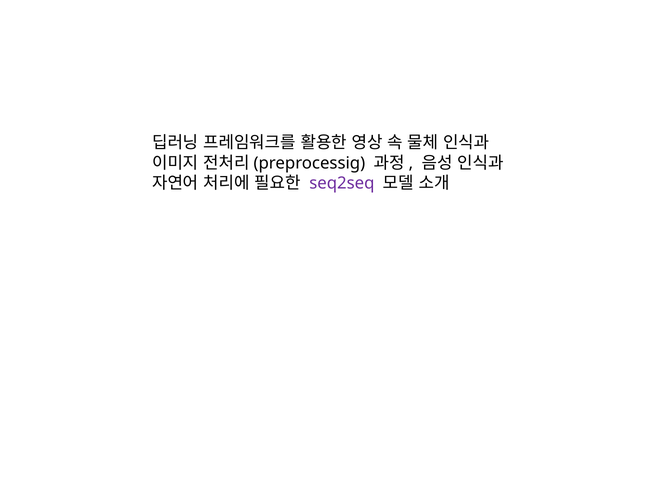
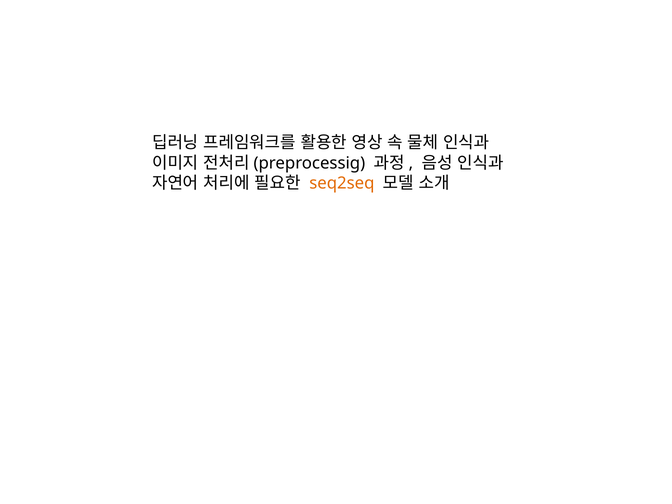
seq2seq colour: purple -> orange (342, 183)
